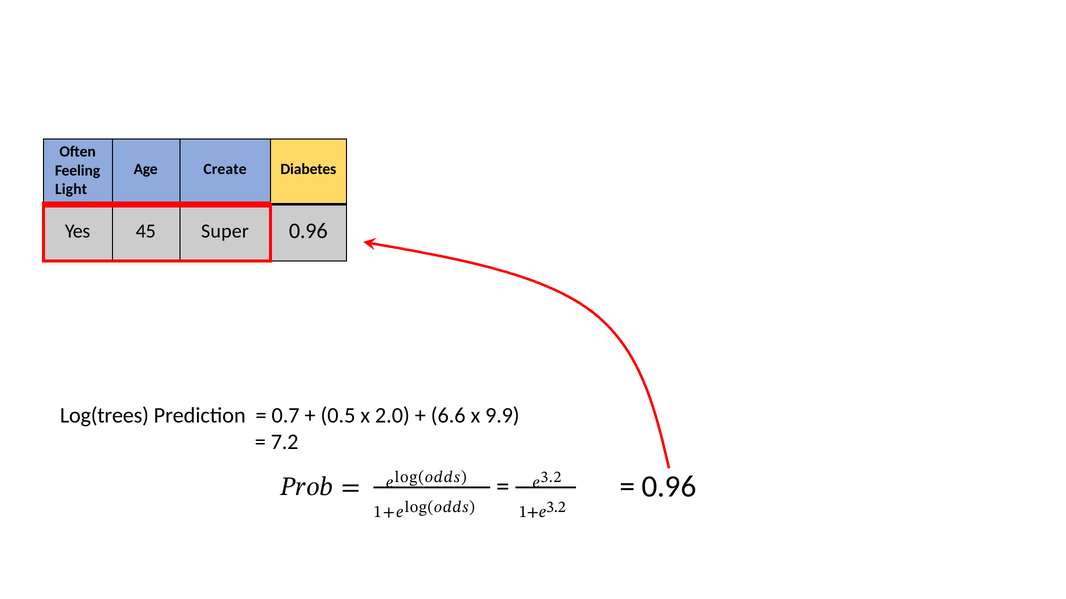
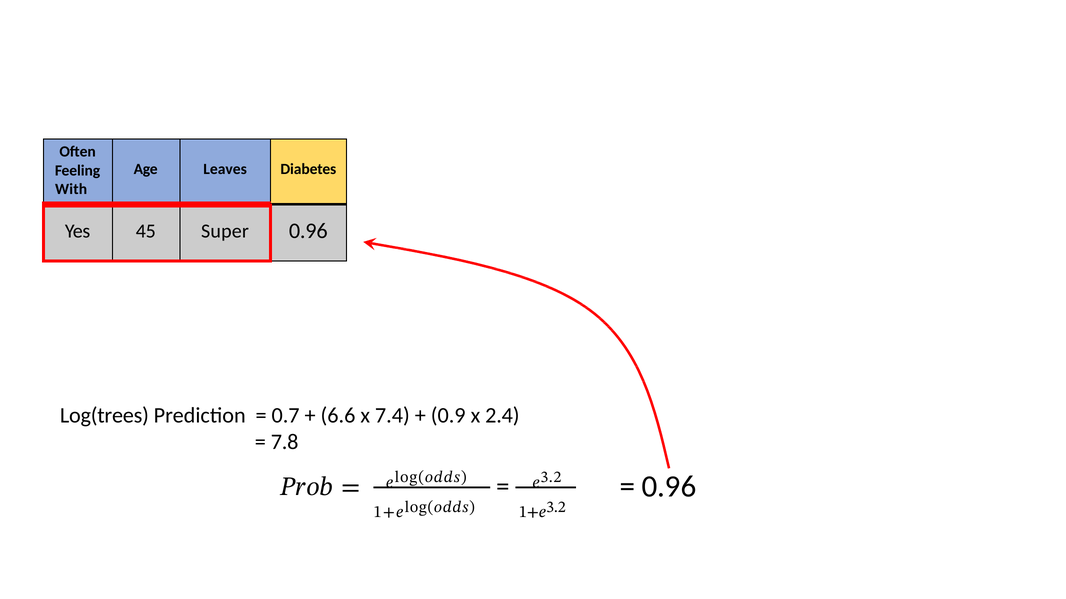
Create: Create -> Leaves (225, 169)
Light: Light -> With (71, 190)
0.5: 0.5 -> 6.6 (338, 416)
2.0: 2.0 -> 7.4 (392, 416)
6.6: 6.6 -> 0.9 (448, 416)
9.9: 9.9 -> 2.4 (502, 416)
7.2: 7.2 -> 7.8 (285, 442)
